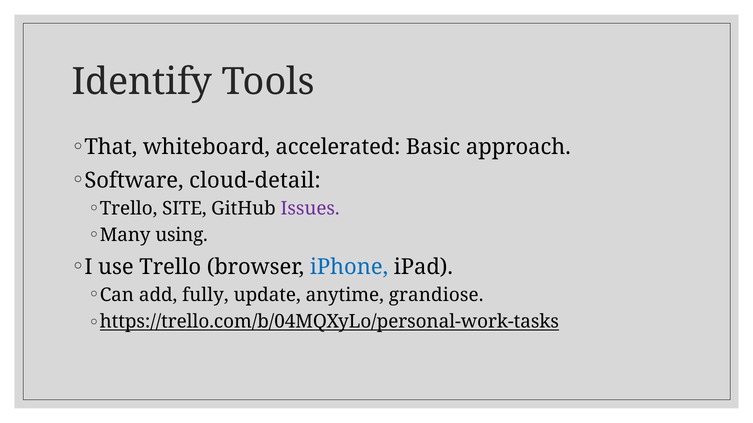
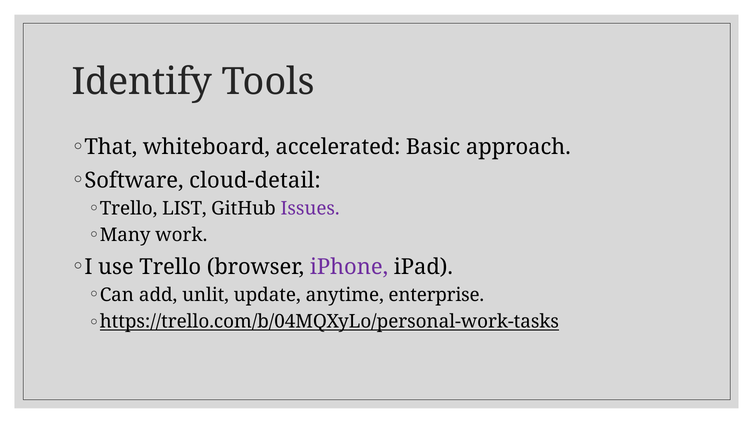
SITE: SITE -> LIST (184, 209)
using: using -> work (181, 235)
iPhone colour: blue -> purple (349, 267)
fully: fully -> unlit (206, 295)
grandiose: grandiose -> enterprise (436, 295)
